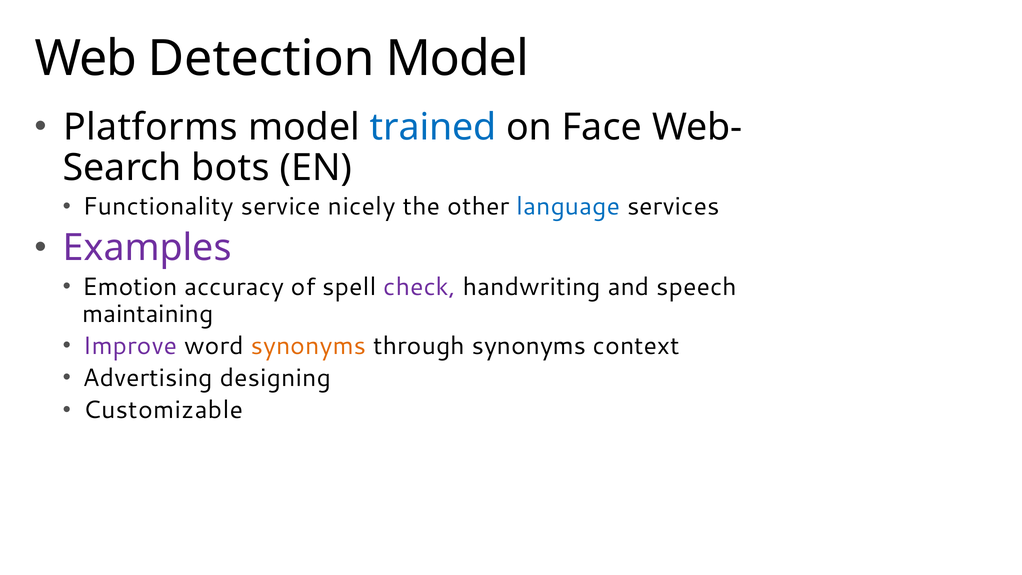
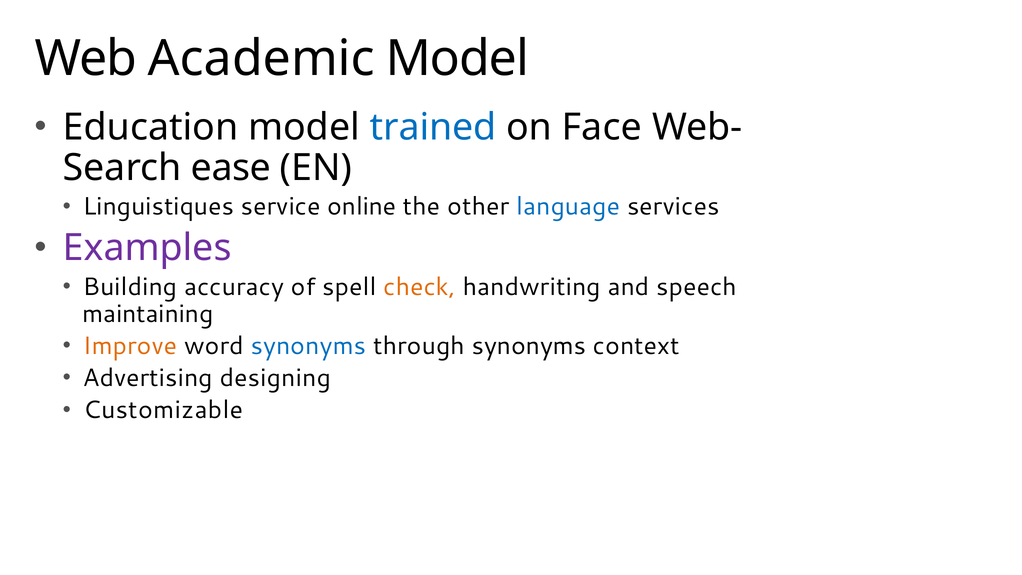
Detection: Detection -> Academic (261, 59)
Platforms: Platforms -> Education (151, 127)
bots: bots -> ease (231, 168)
Functionality: Functionality -> Linguistiques (158, 207)
nicely: nicely -> online (362, 207)
Emotion: Emotion -> Building (130, 287)
check colour: purple -> orange (420, 287)
Improve colour: purple -> orange (130, 346)
synonyms colour: orange -> blue (308, 346)
